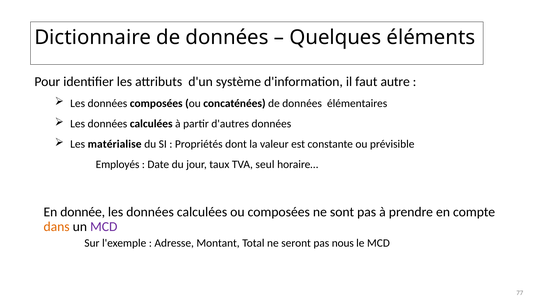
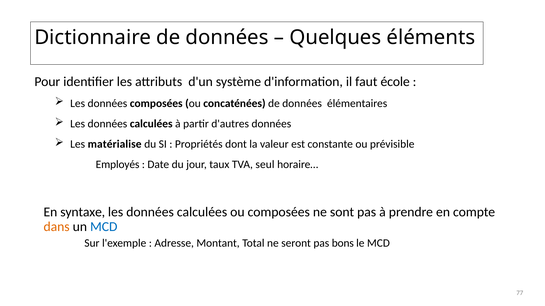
autre: autre -> école (395, 82)
donnée: donnée -> syntaxe (83, 212)
MCD colour: purple -> blue (104, 227)
nous: nous -> bons (343, 243)
